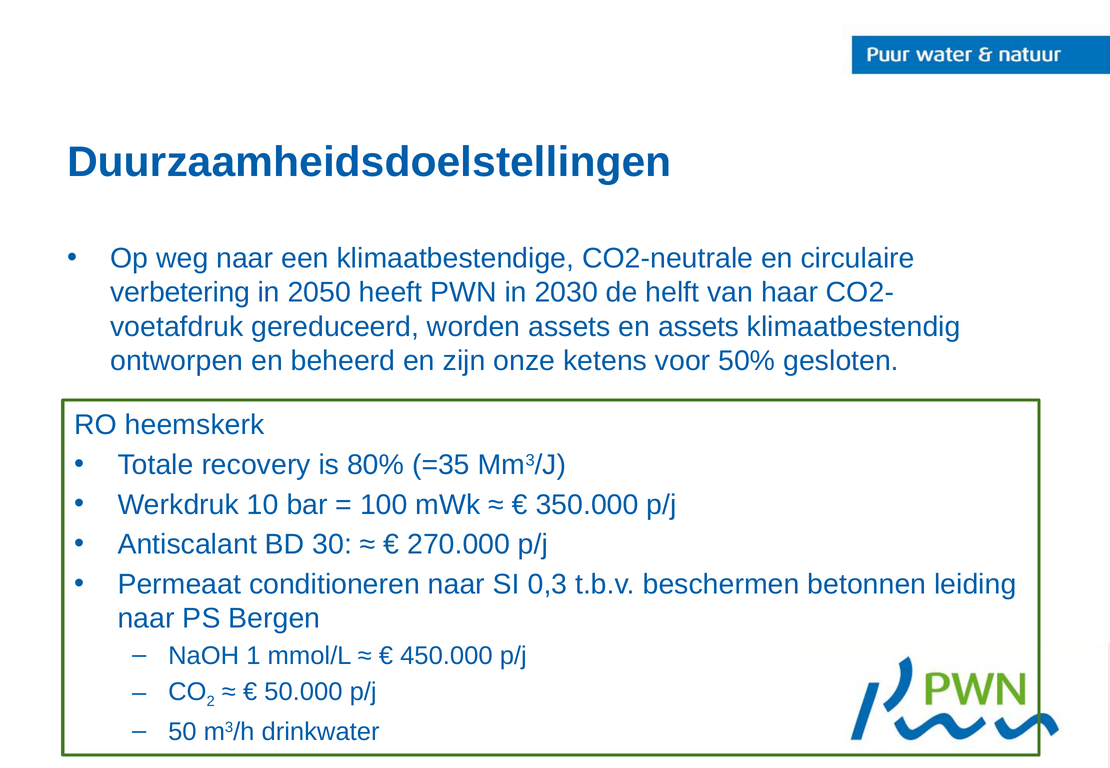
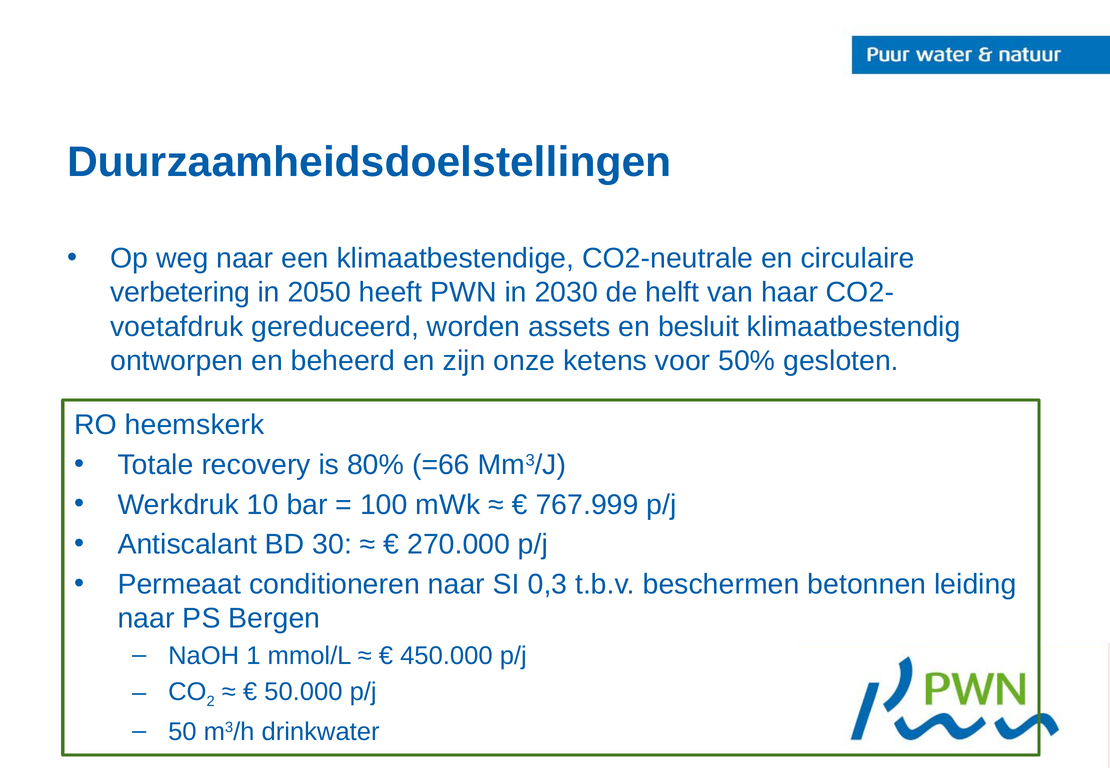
en assets: assets -> besluit (699, 327)
=35: =35 -> =66 (441, 465)
350.000: 350.000 -> 767.999 (587, 505)
